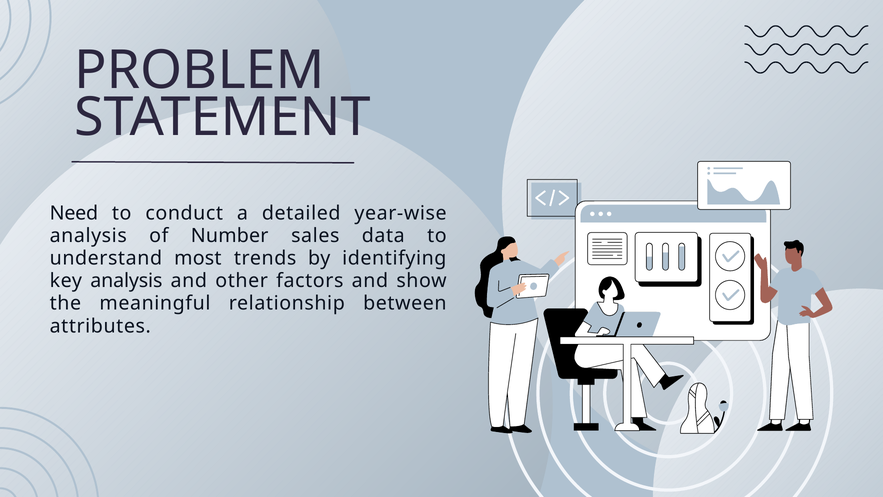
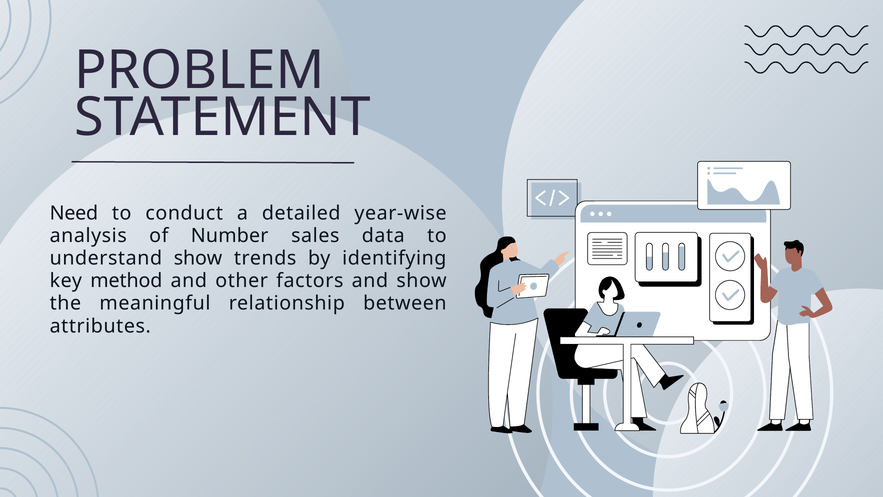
understand most: most -> show (198, 258)
key analysis: analysis -> method (126, 281)
